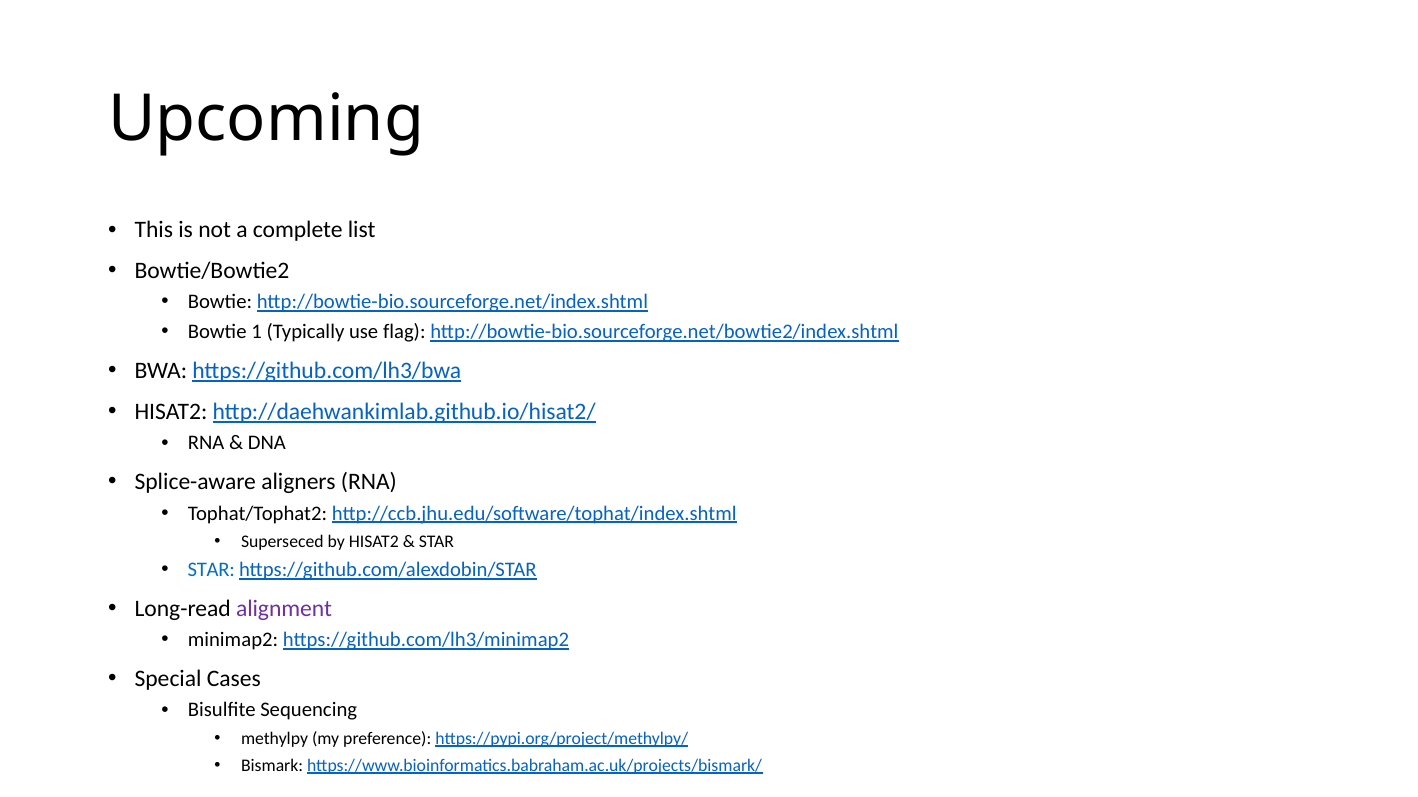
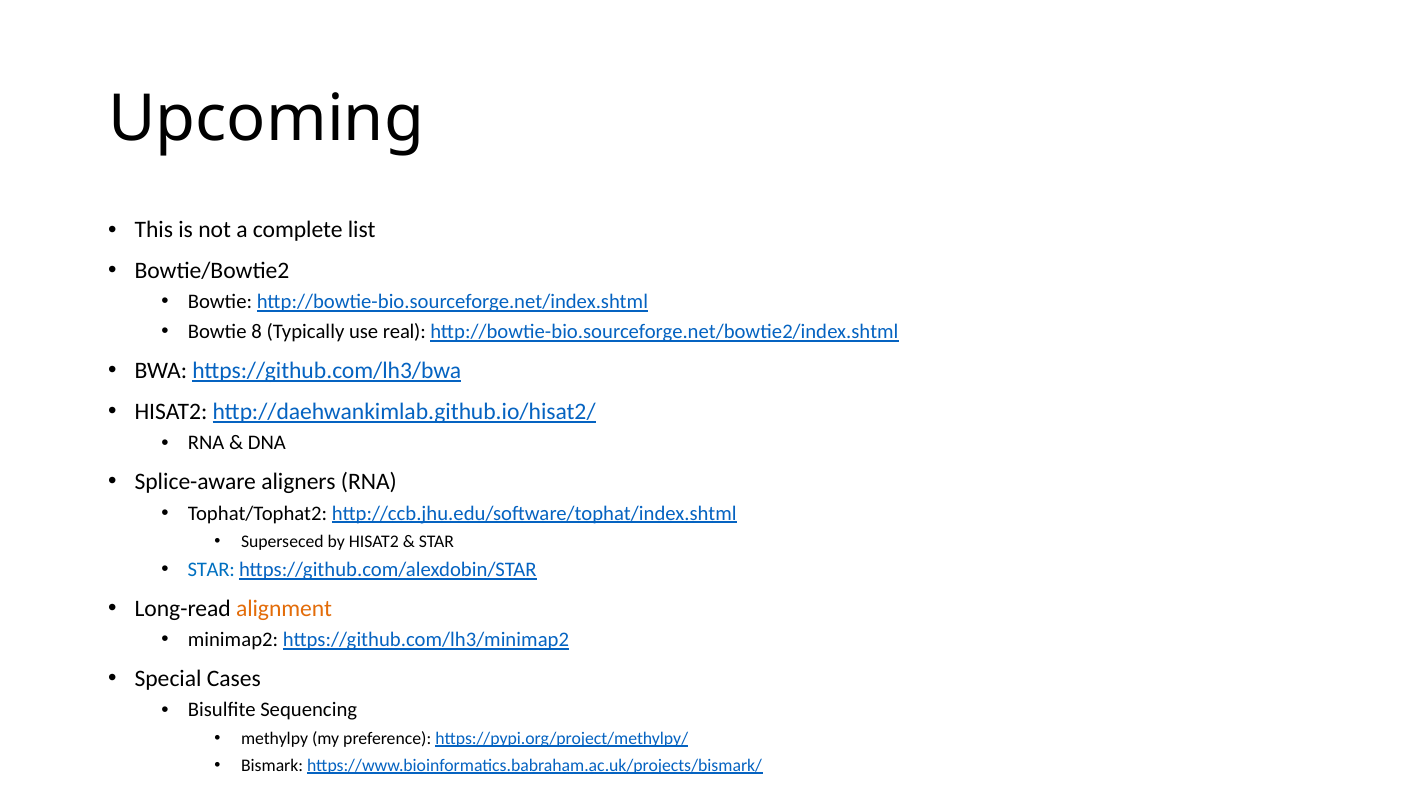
1: 1 -> 8 (257, 332)
flag: flag -> real (404, 332)
alignment colour: purple -> orange (284, 609)
